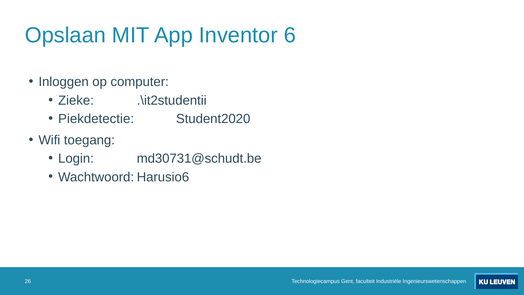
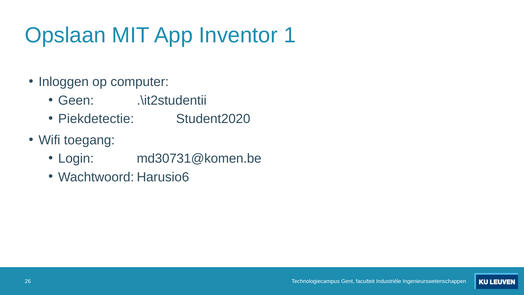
6: 6 -> 1 (290, 35)
Zieke: Zieke -> Geen (76, 100)
md30731@schudt.be: md30731@schudt.be -> md30731@komen.be (199, 158)
